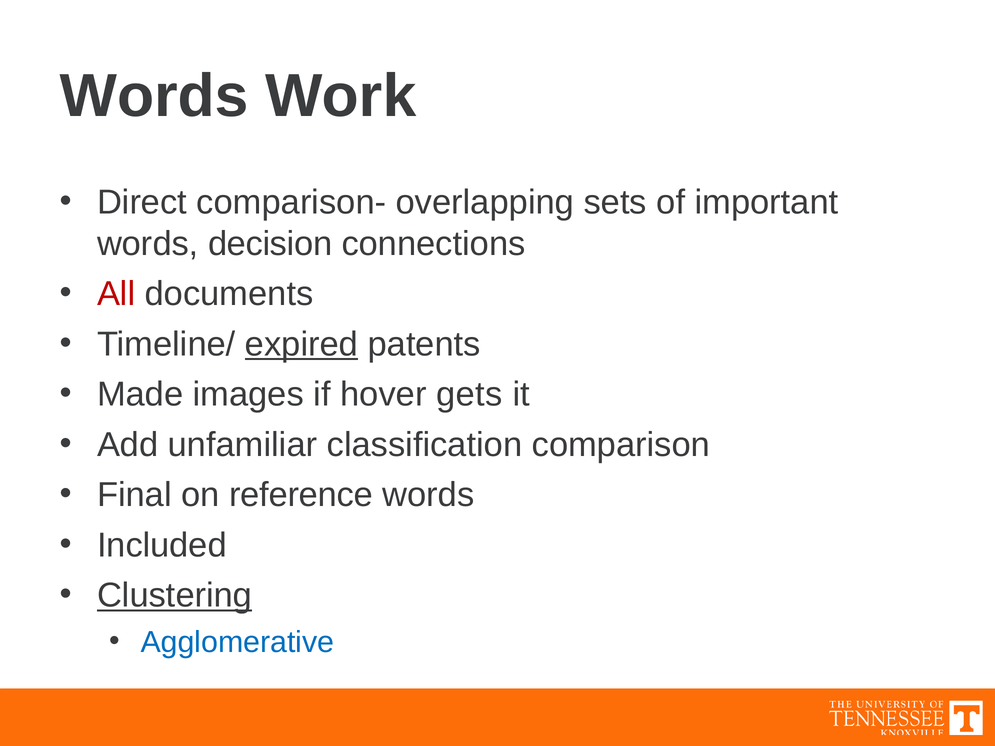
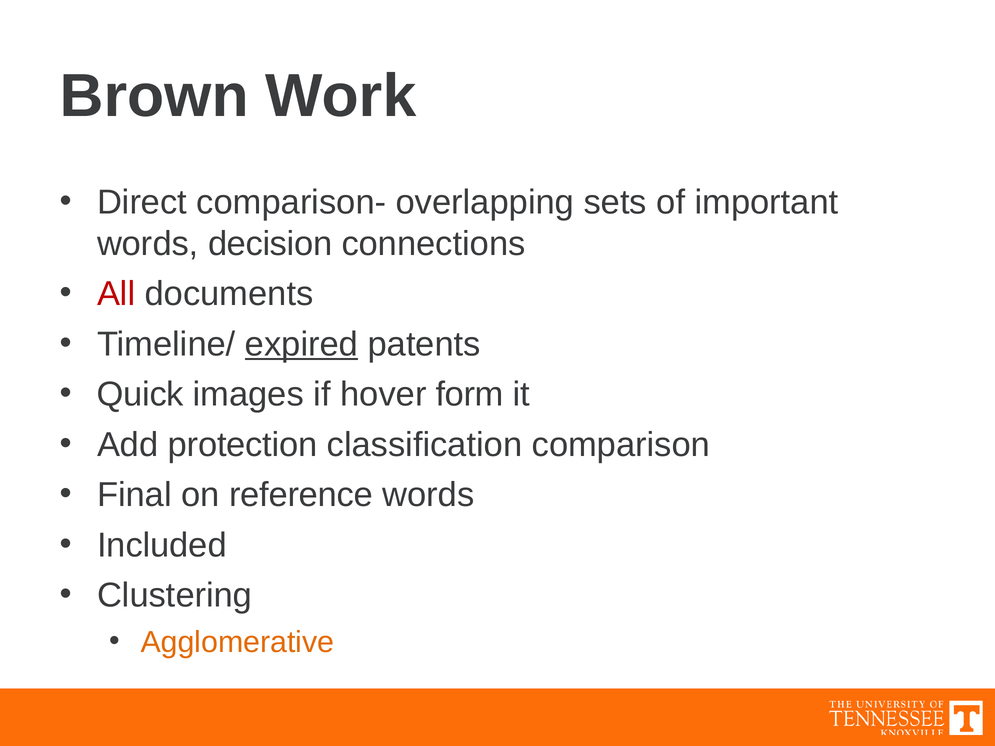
Words: Words -> Brown (154, 96)
Made: Made -> Quick (140, 395)
gets: gets -> form (470, 395)
unfamiliar: unfamiliar -> protection (243, 445)
Clustering underline: present -> none (175, 596)
Agglomerative colour: blue -> orange (237, 642)
